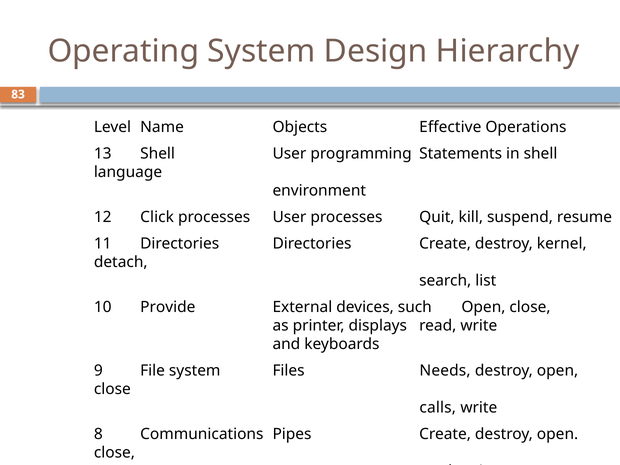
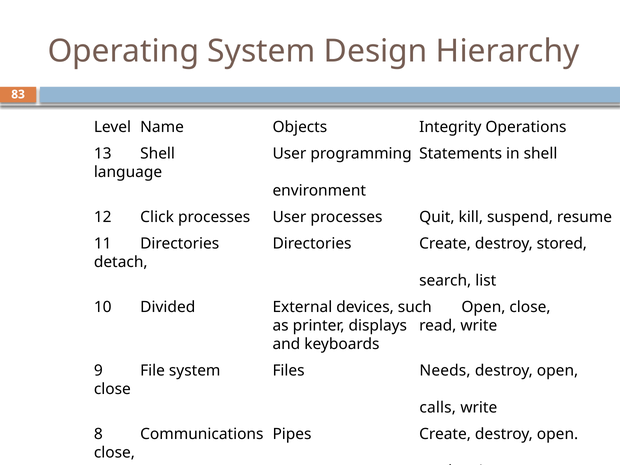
Effective: Effective -> Integrity (450, 127)
kernel: kernel -> stored (562, 243)
Provide: Provide -> Divided (168, 307)
